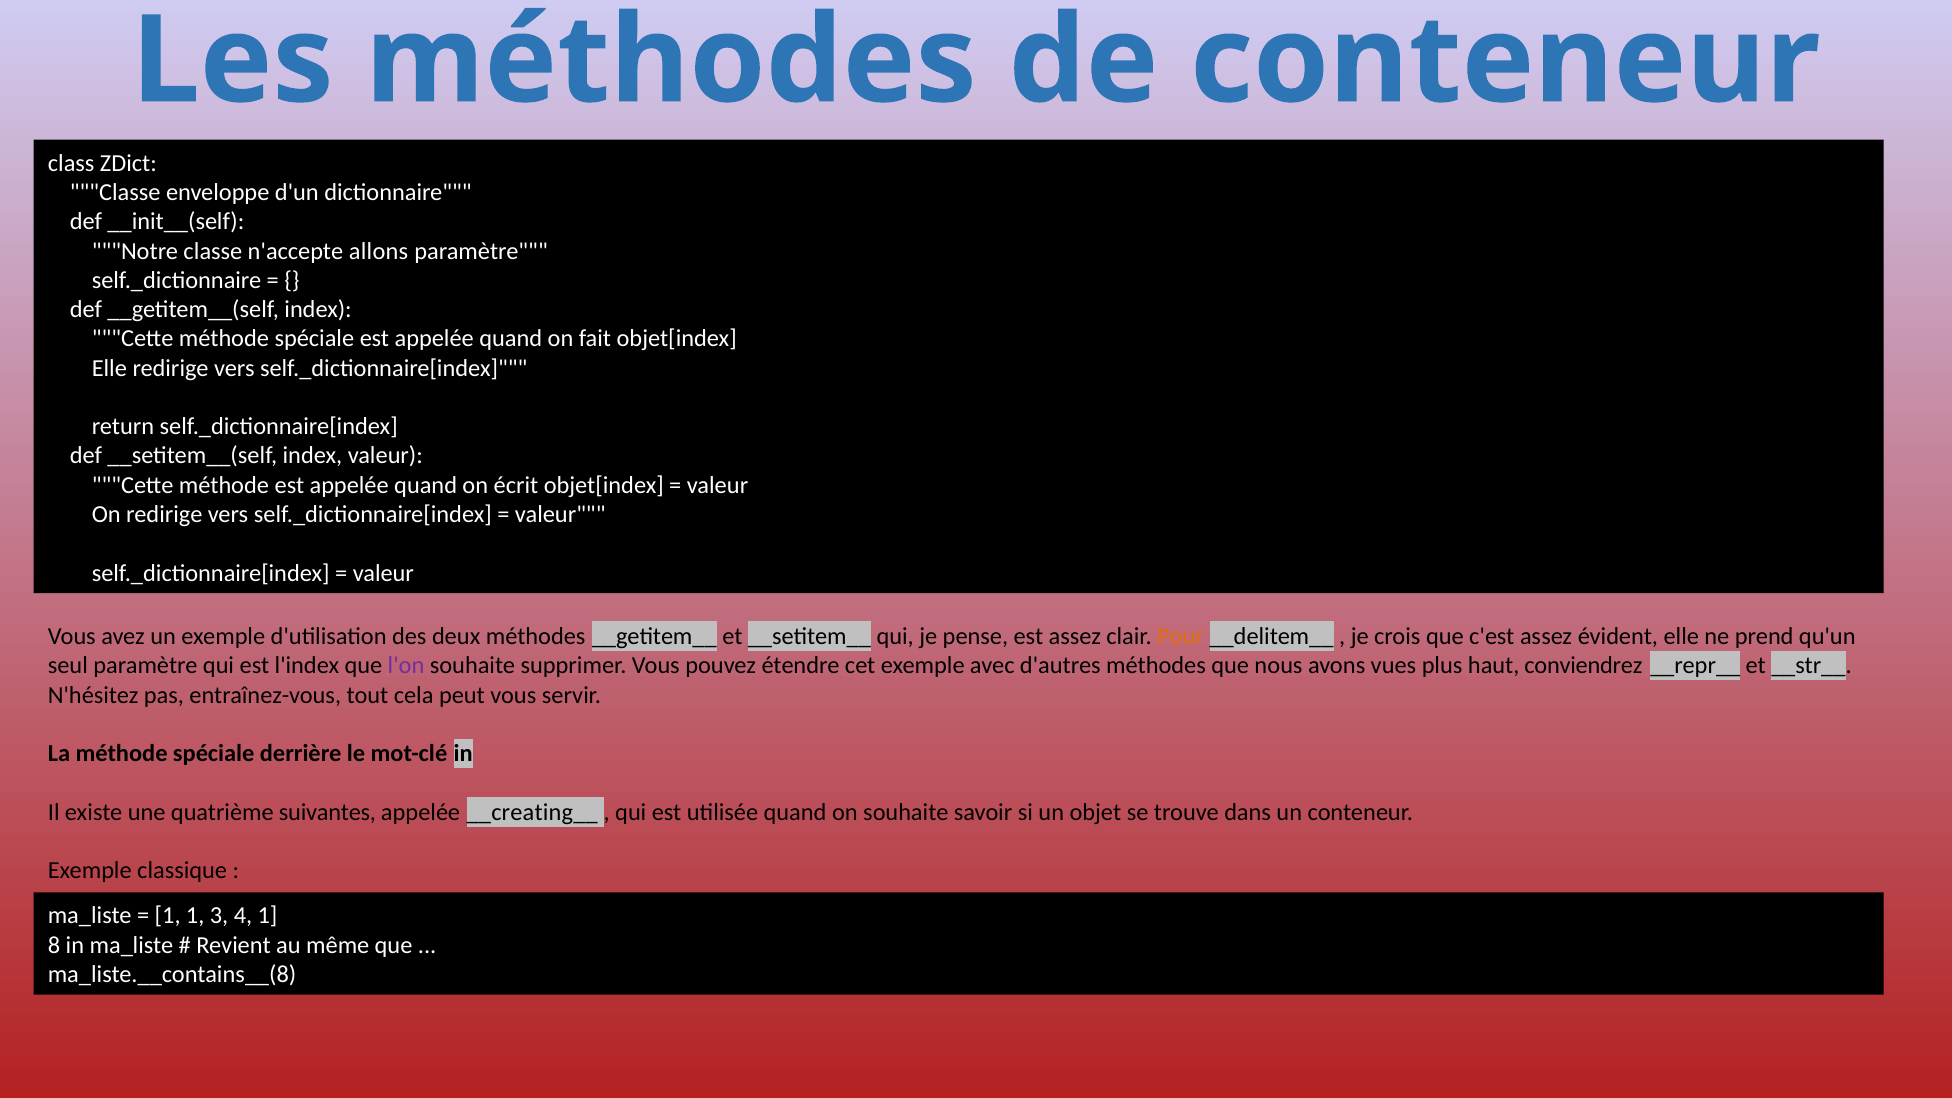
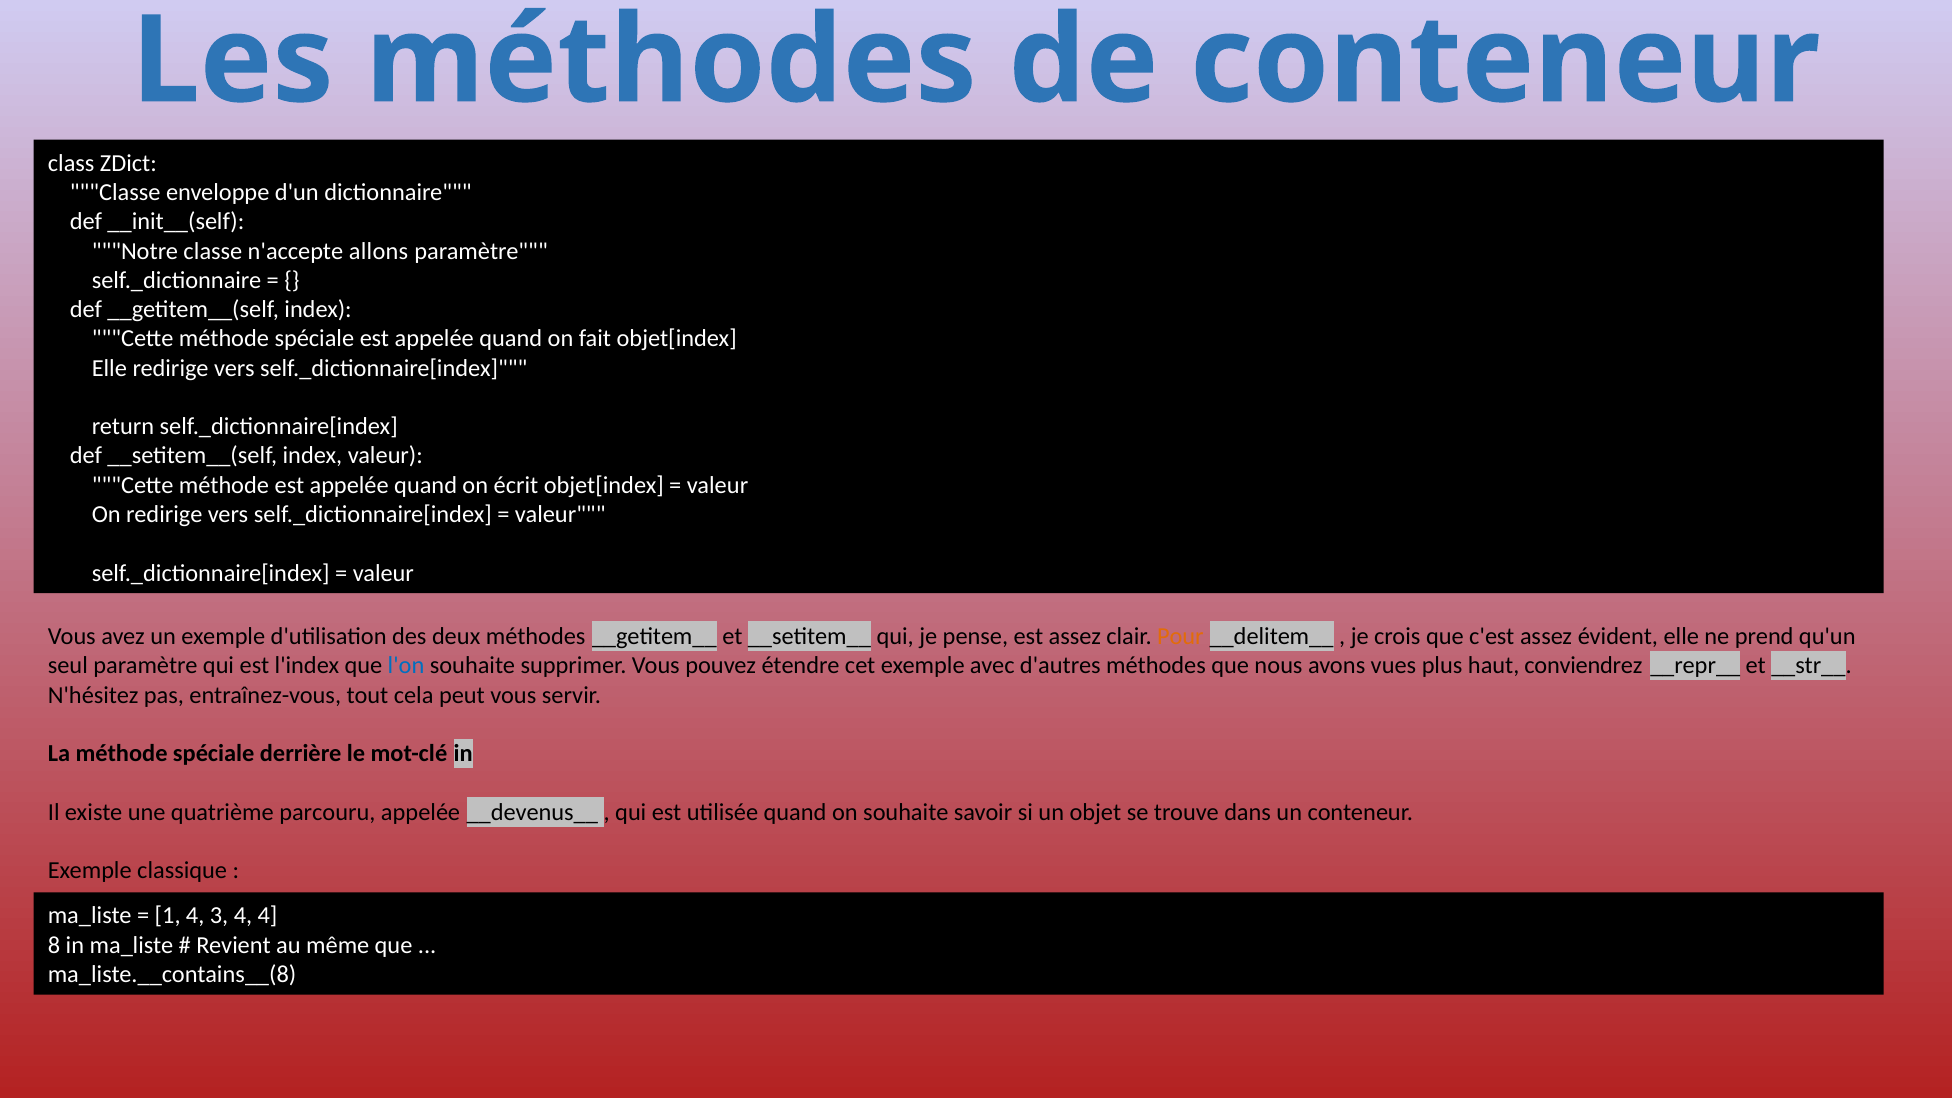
l'on colour: purple -> blue (406, 666)
suivantes: suivantes -> parcouru (327, 812)
__creating__: __creating__ -> __devenus__ (532, 812)
1 1: 1 -> 4 (195, 916)
4 1: 1 -> 4 (268, 916)
